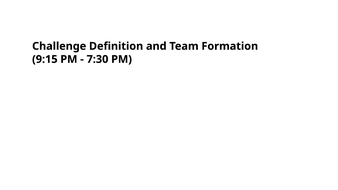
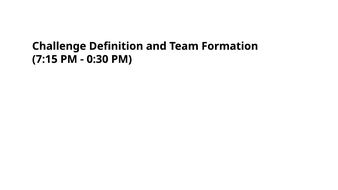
9:15: 9:15 -> 7:15 (45, 59)
7:30: 7:30 -> 0:30 (97, 59)
